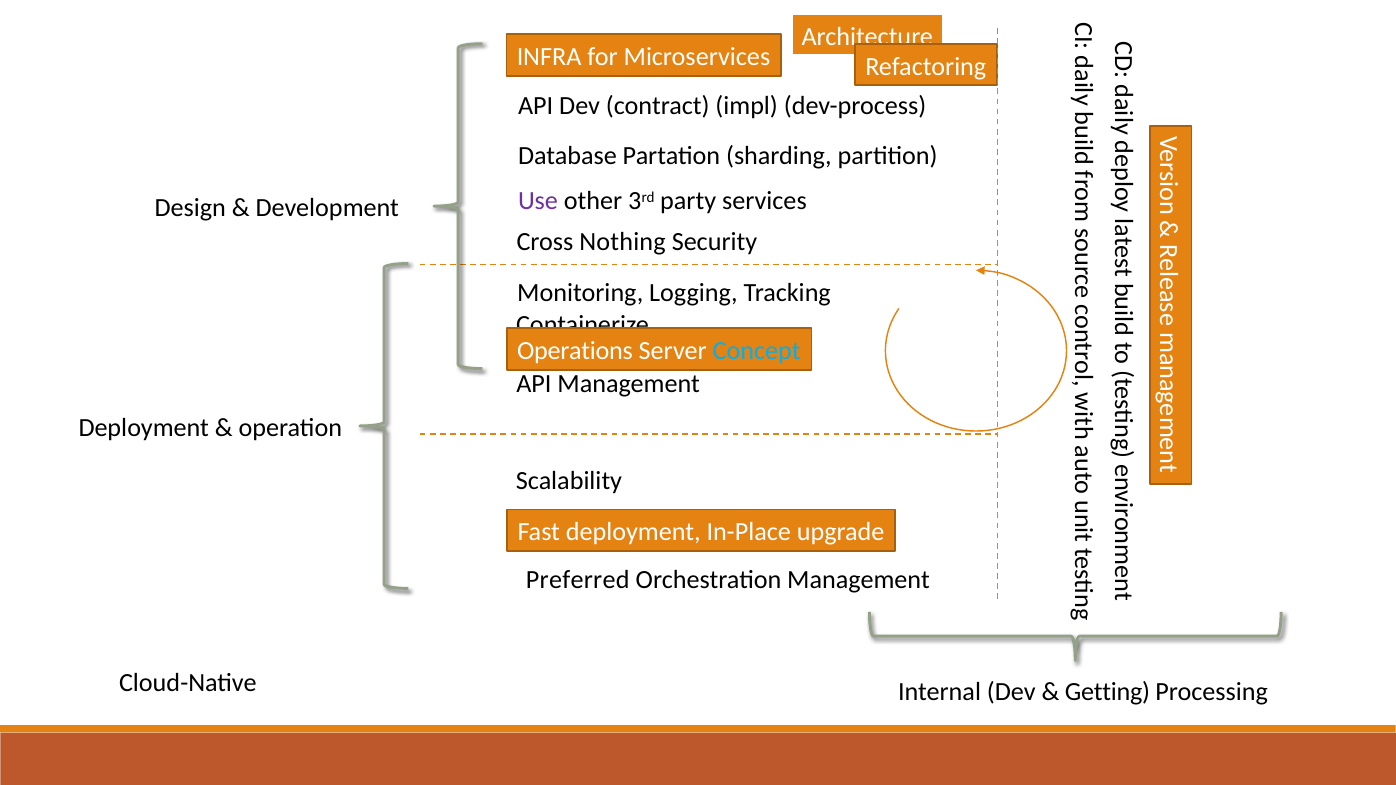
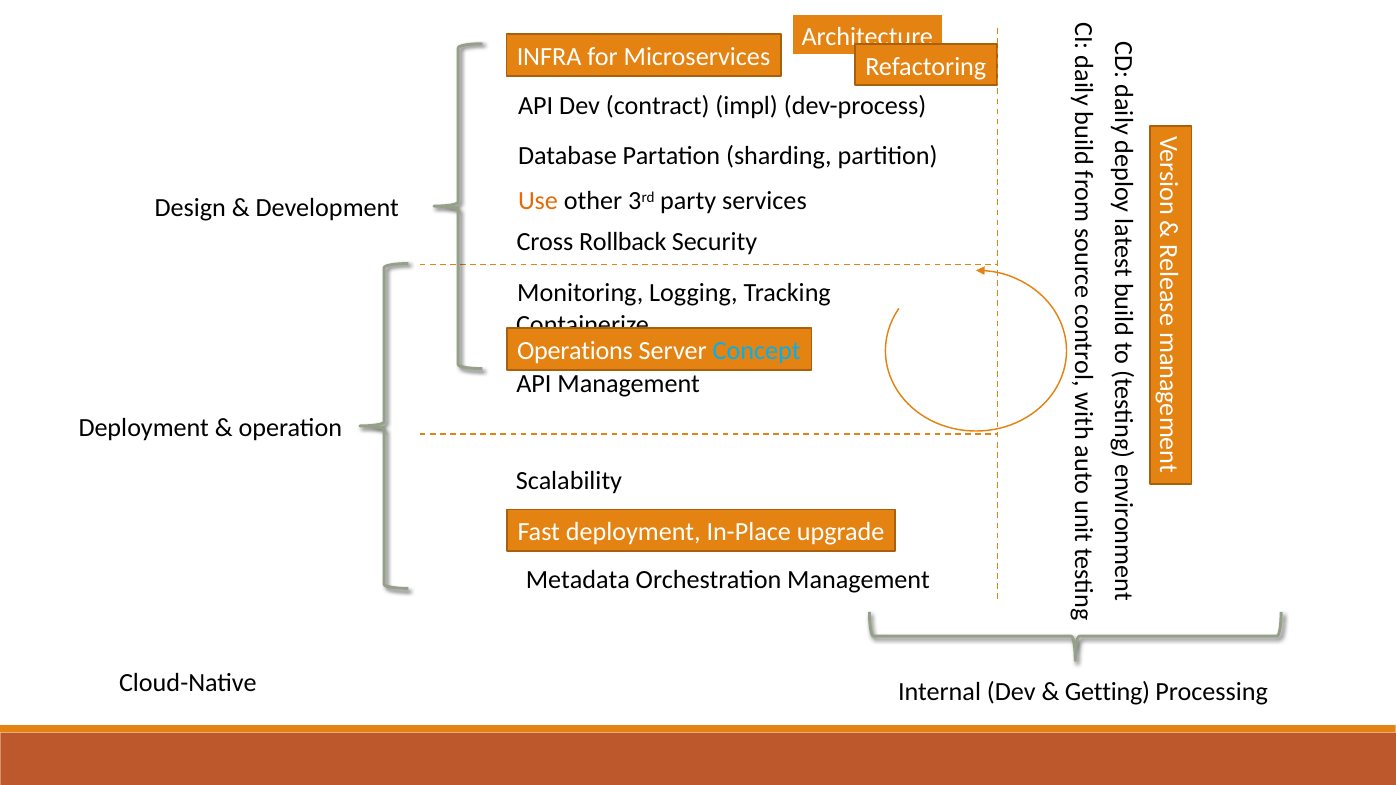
Use colour: purple -> orange (538, 201)
Nothing: Nothing -> Rollback (623, 242)
Preferred: Preferred -> Metadata (578, 580)
